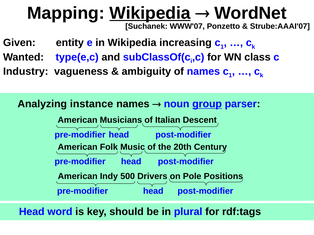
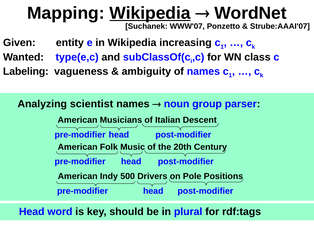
Industry: Industry -> Labeling (26, 71)
instance: instance -> scientist (92, 104)
group underline: present -> none (207, 104)
